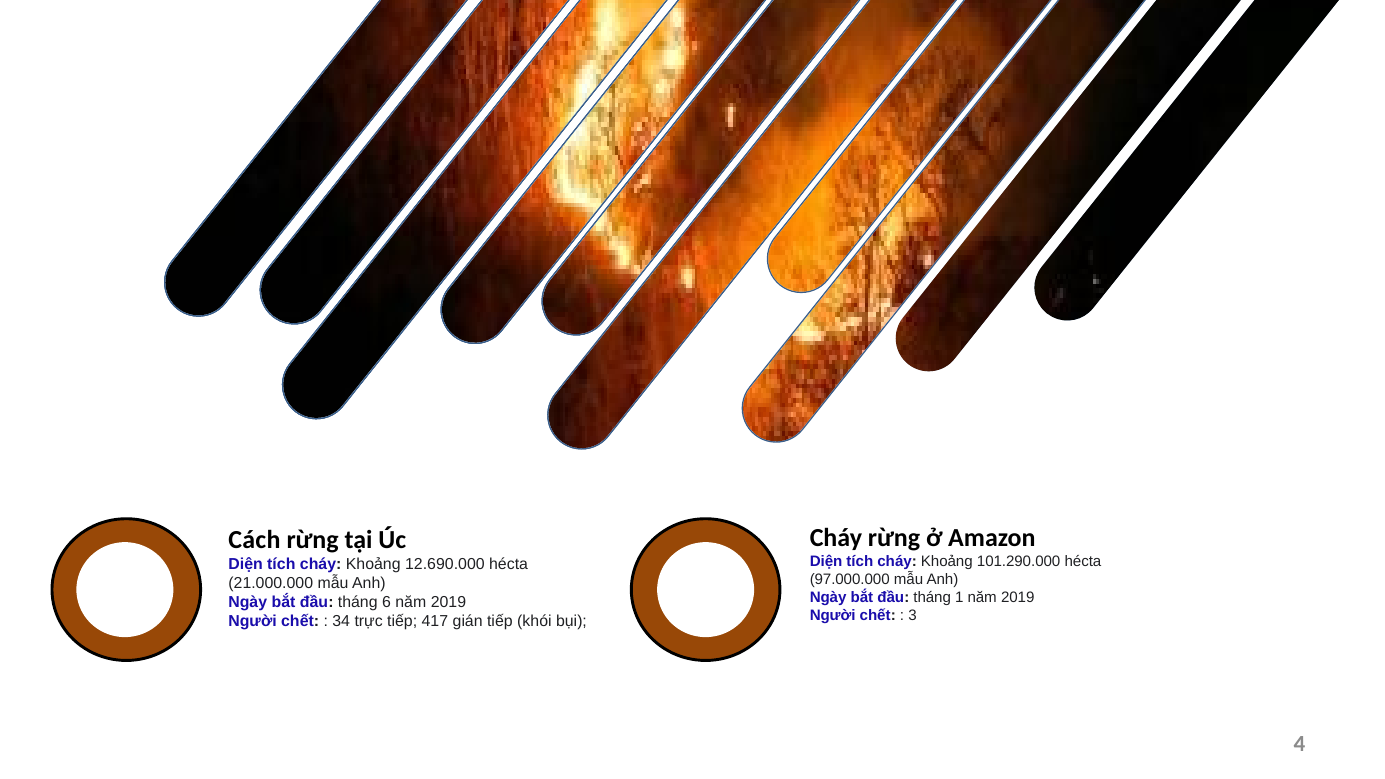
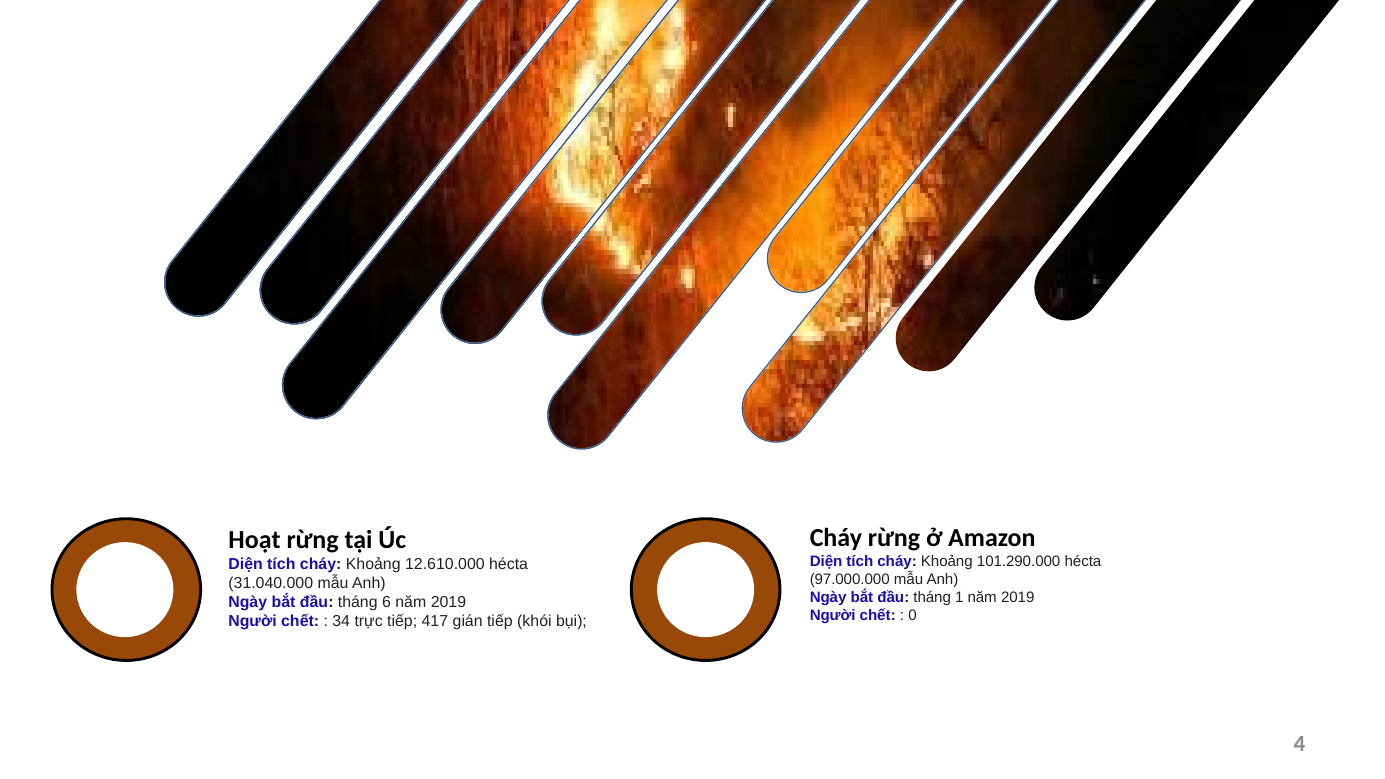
Cách: Cách -> Hoạt (255, 540)
12.690.000: 12.690.000 -> 12.610.000 (445, 564)
21.000.000: 21.000.000 -> 31.040.000 (271, 583)
3: 3 -> 0 (912, 616)
